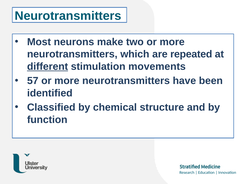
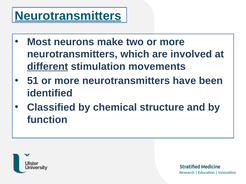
Neurotransmitters underline: none -> present (68, 16)
repeated: repeated -> involved (191, 54)
57: 57 -> 51 (33, 81)
